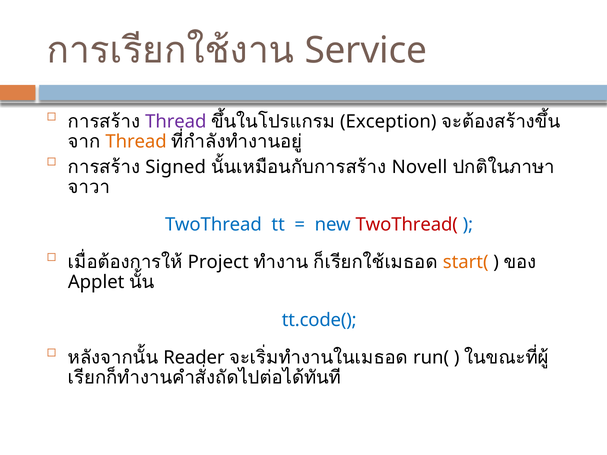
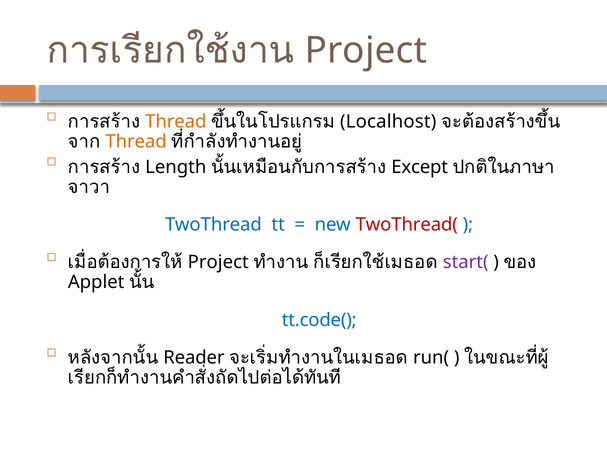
Service: Service -> Project (366, 51)
Thread colour: purple -> orange (176, 122)
Exception: Exception -> Localhost (388, 122)
Signed: Signed -> Length (176, 167)
Novell: Novell -> Except (420, 167)
start( colour: orange -> purple (466, 262)
